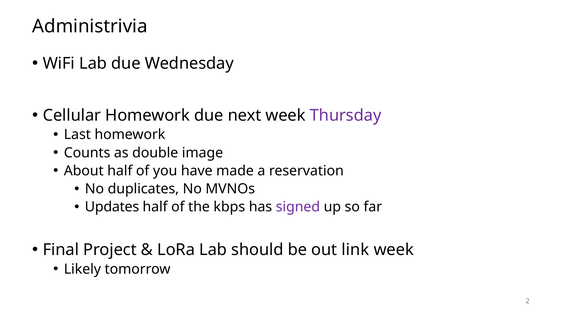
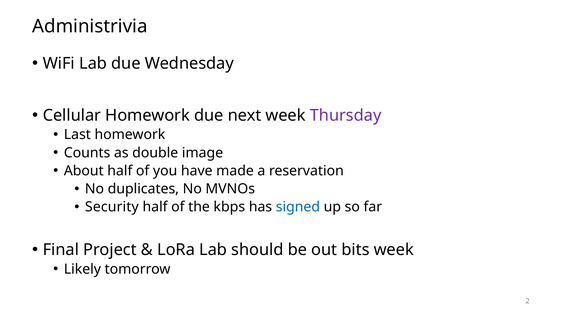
Updates: Updates -> Security (112, 207)
signed colour: purple -> blue (298, 207)
link: link -> bits (355, 250)
